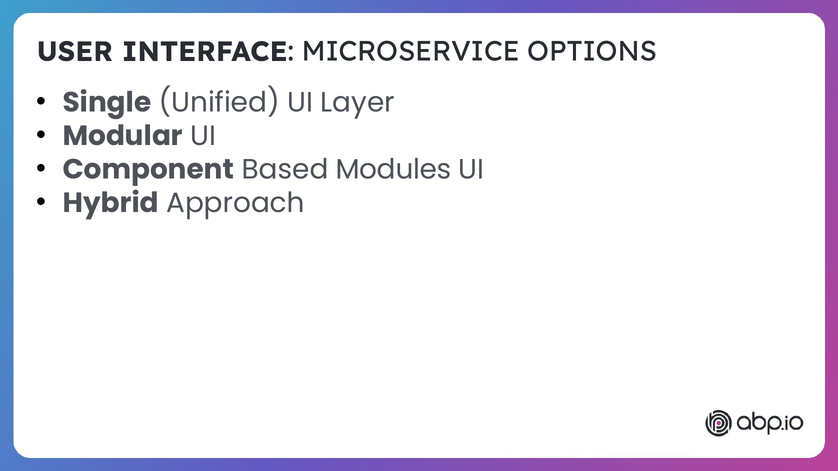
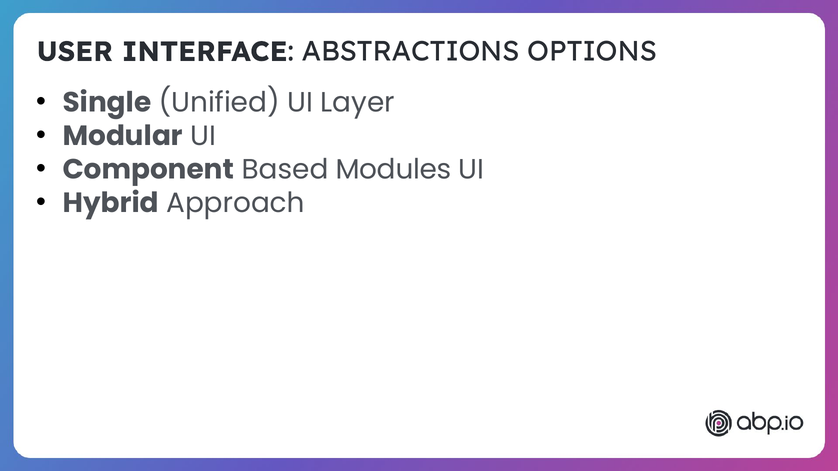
MICROSERVICE: MICROSERVICE -> ABSTRACTIONS (411, 52)
